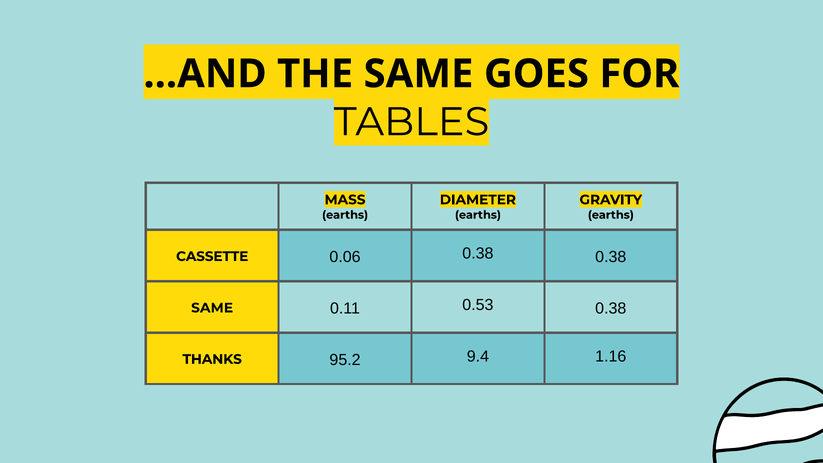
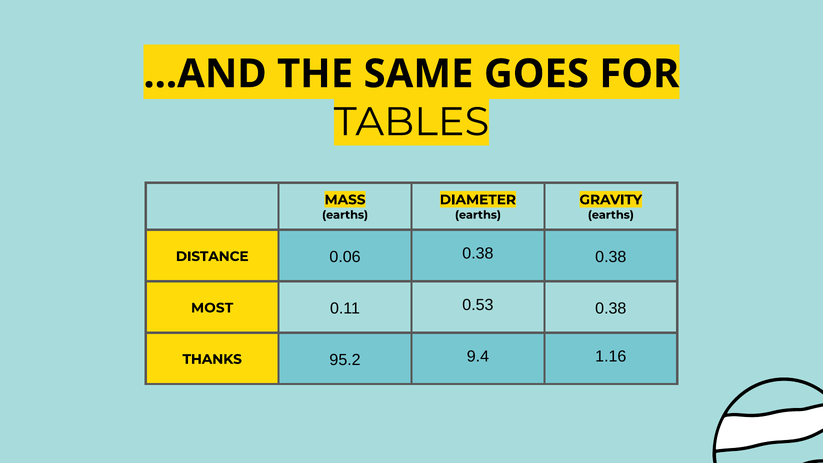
CASSETTE: CASSETTE -> DISTANCE (212, 256)
SAME: SAME -> MOST (212, 308)
